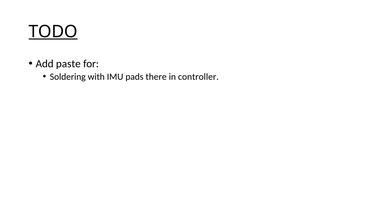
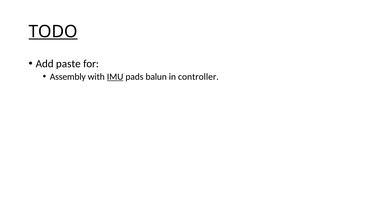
Soldering: Soldering -> Assembly (68, 77)
IMU underline: none -> present (115, 77)
there: there -> balun (156, 77)
